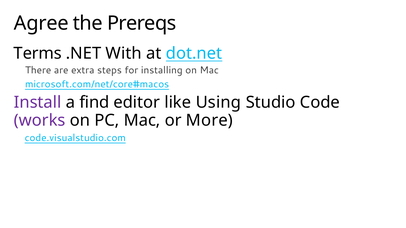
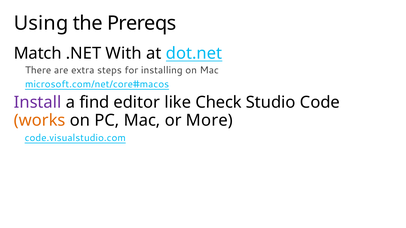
Agree: Agree -> Using (41, 23)
Terms: Terms -> Match (38, 53)
Using: Using -> Check (219, 103)
works colour: purple -> orange (40, 120)
